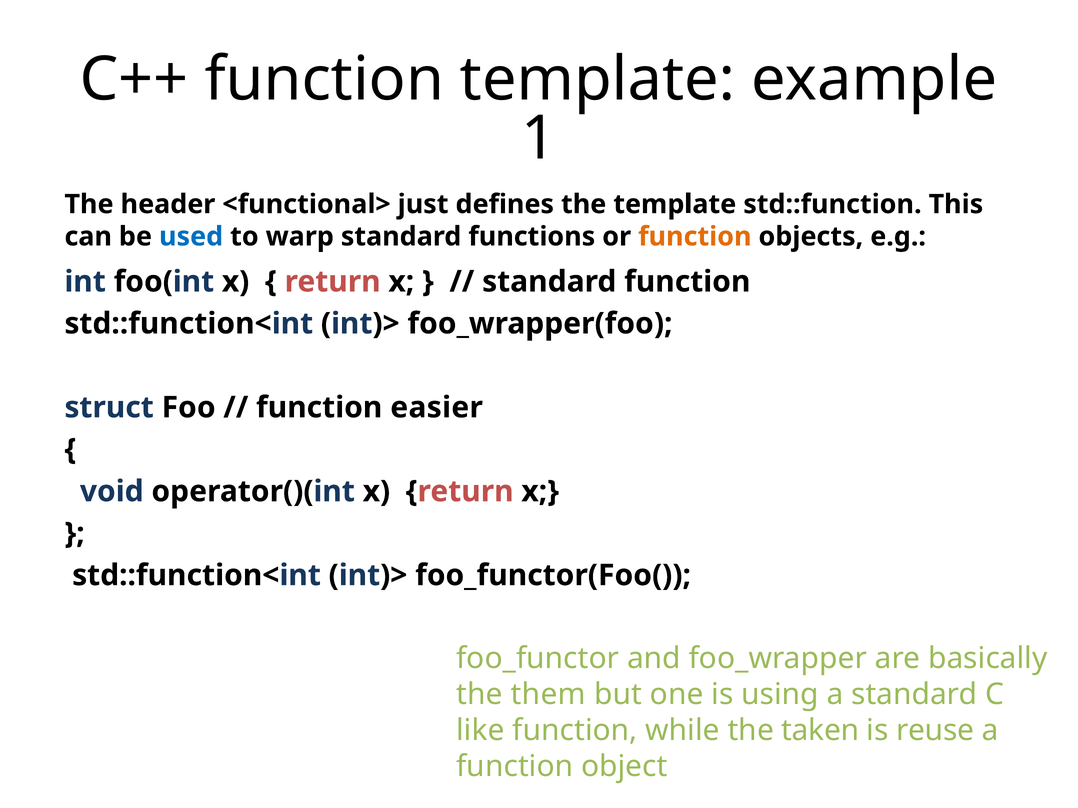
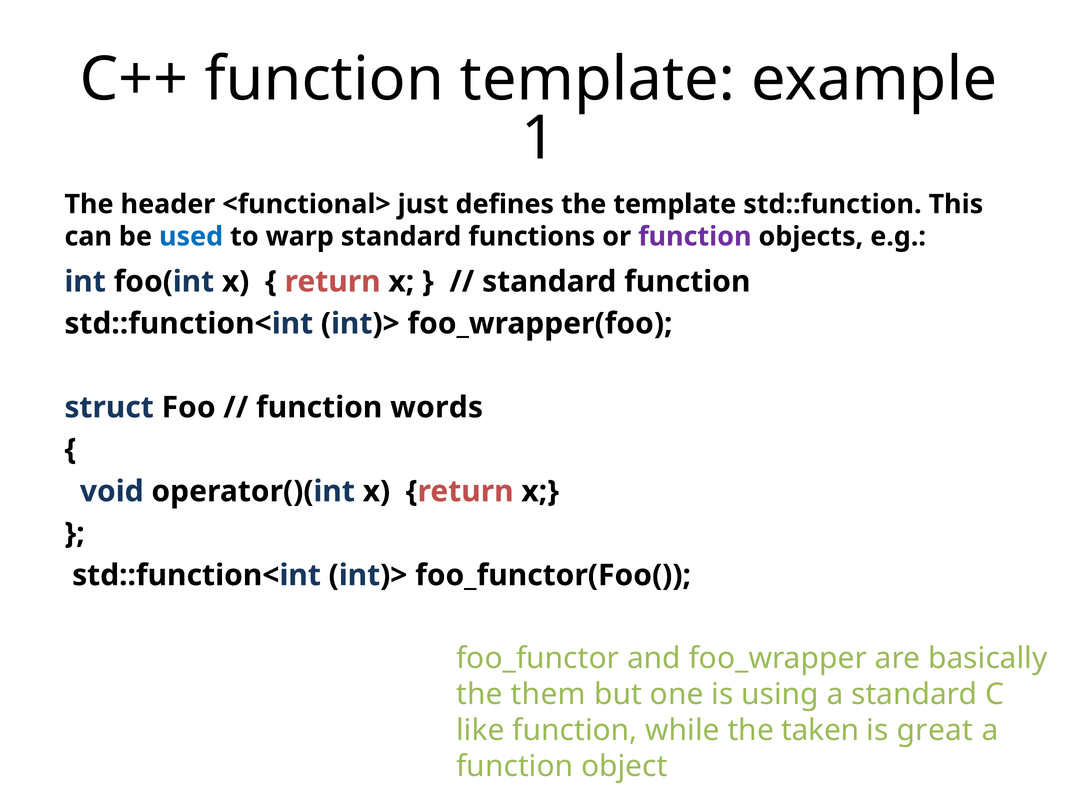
function colour: orange -> purple (695, 237)
easier: easier -> words (437, 408)
reuse: reuse -> great (935, 731)
